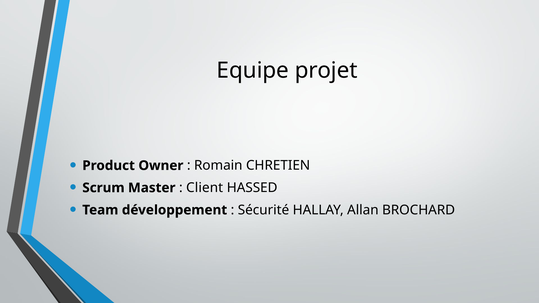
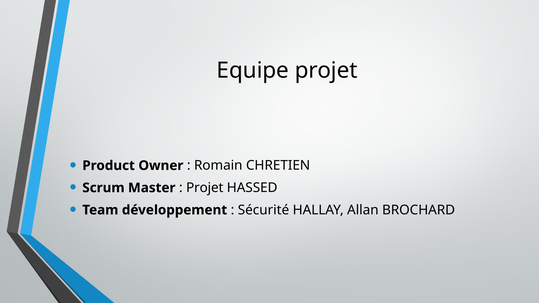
Client: Client -> Projet (205, 188)
